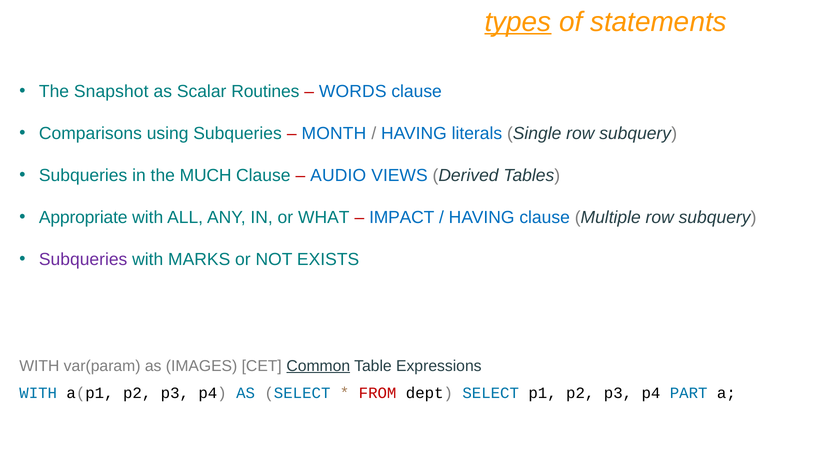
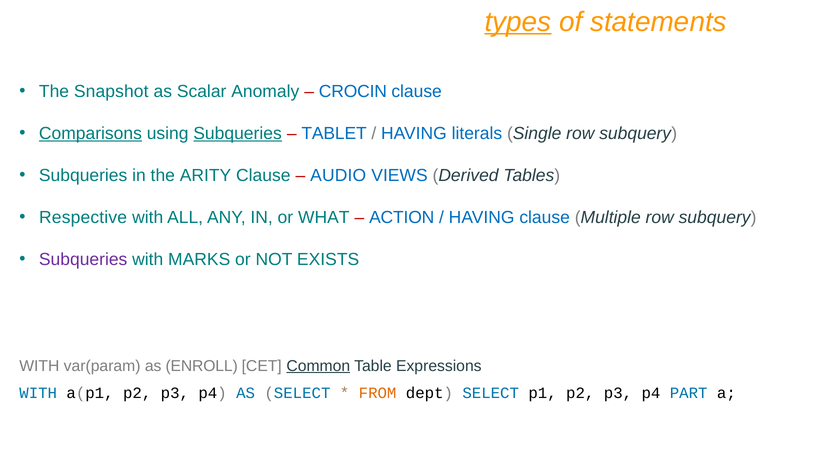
Routines: Routines -> Anomaly (265, 92)
WORDS: WORDS -> CROCIN (353, 92)
Comparisons underline: none -> present (90, 133)
Subqueries underline: none -> present (238, 133)
MONTH: MONTH -> TABLET (334, 133)
MUCH: MUCH -> ARITY (205, 175)
Appropriate: Appropriate -> Respective (83, 217)
IMPACT: IMPACT -> ACTION (402, 217)
IMAGES: IMAGES -> ENROLL (202, 365)
FROM colour: red -> orange (378, 393)
